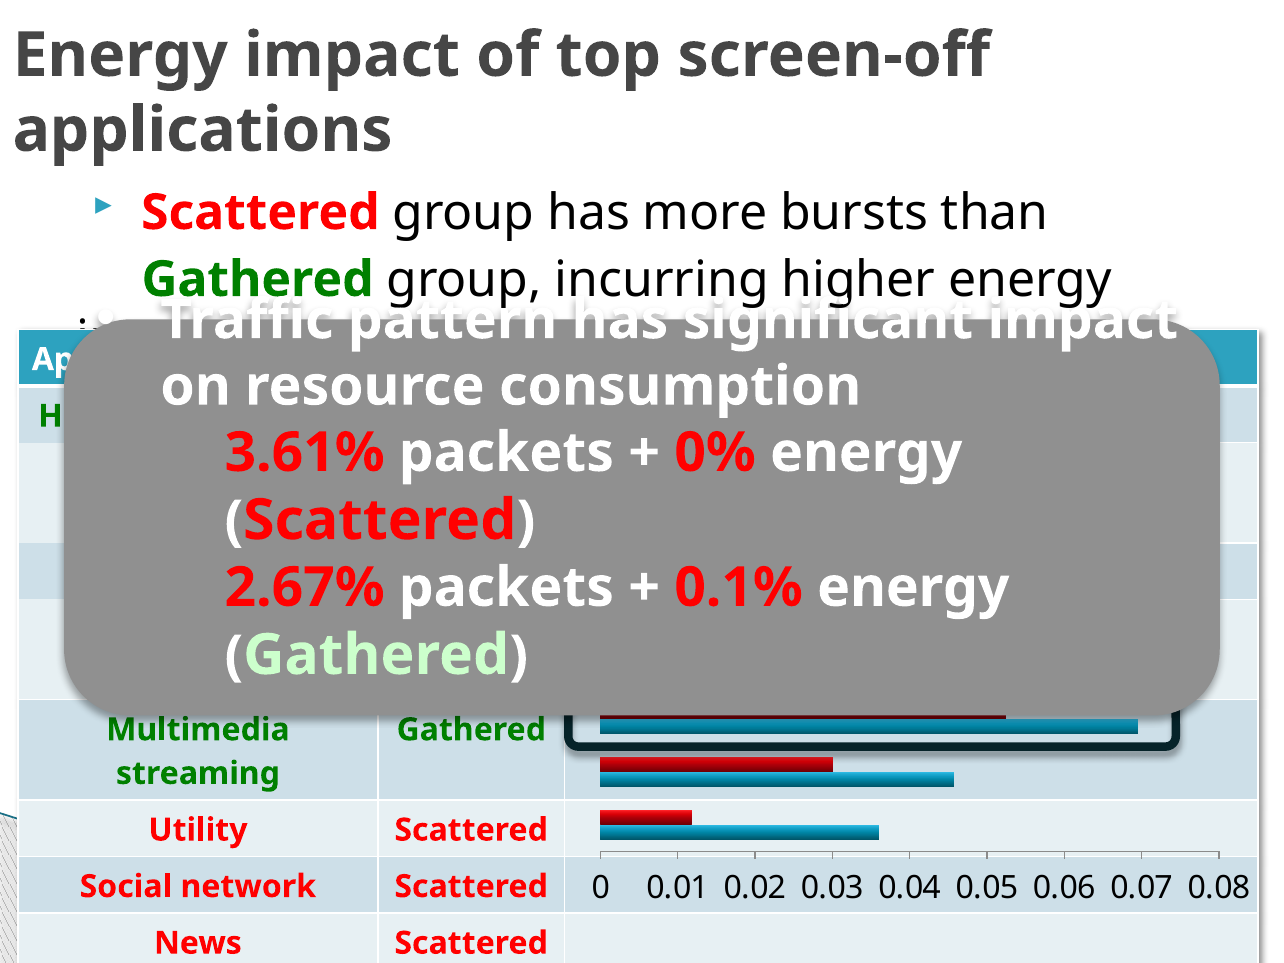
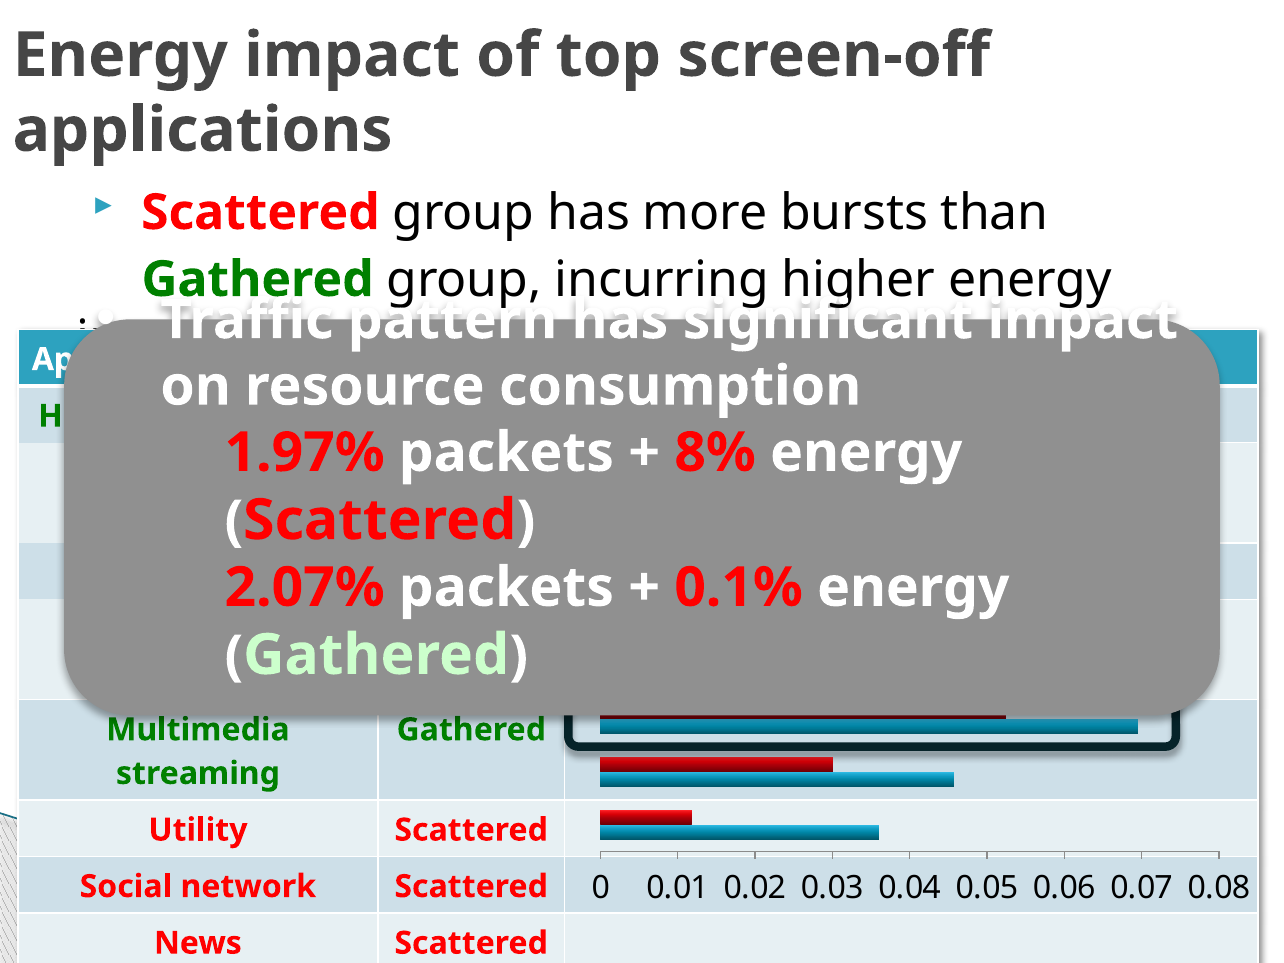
3.61%: 3.61% -> 1.97% (305, 453)
0%: 0% -> 8% (715, 453)
2.67%: 2.67% -> 2.07% (305, 588)
